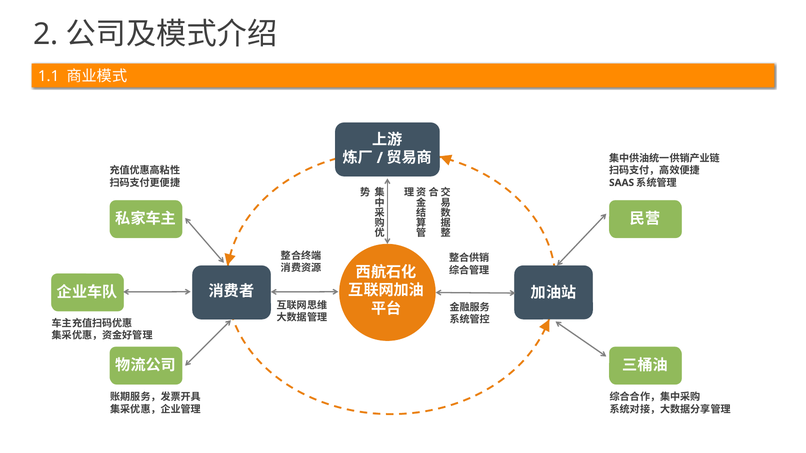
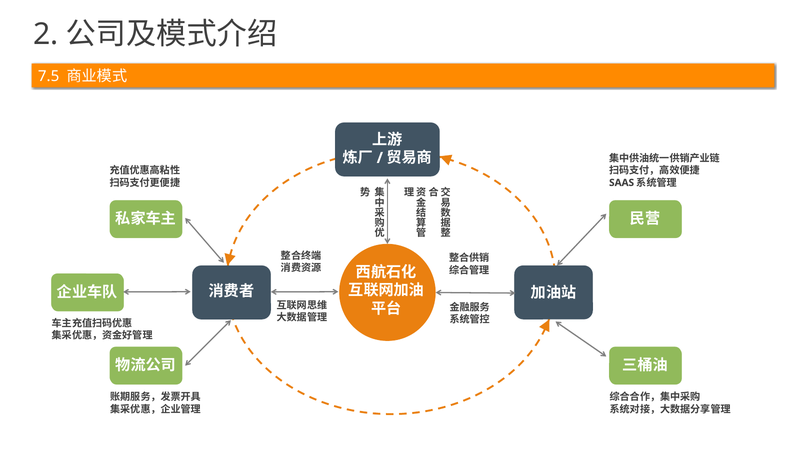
1.1: 1.1 -> 7.5 (49, 76)
